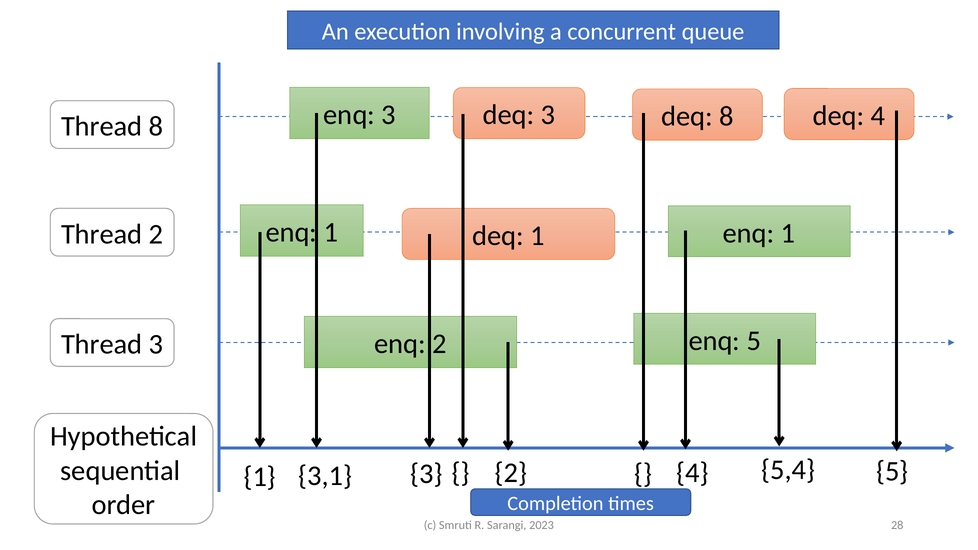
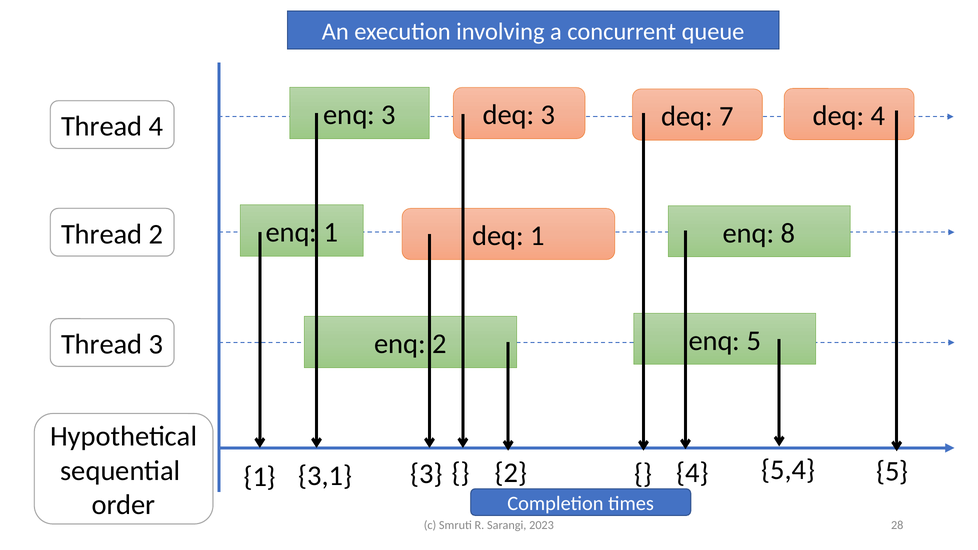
deq 8: 8 -> 7 (726, 117)
Thread 8: 8 -> 4 (156, 127)
1: 1 -> 8 (788, 233)
